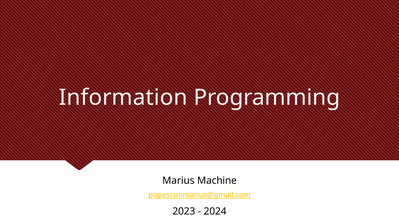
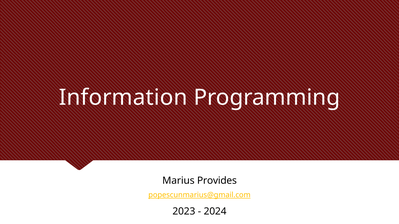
Machine: Machine -> Provides (217, 181)
